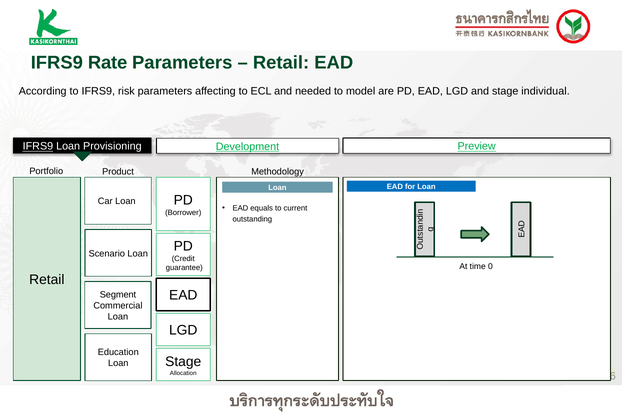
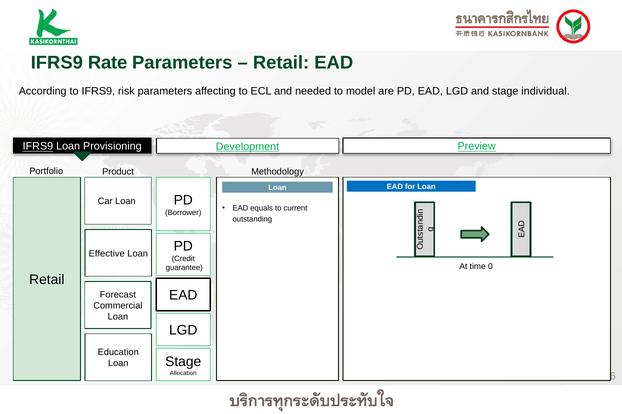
Scenario: Scenario -> Effective (107, 254)
Segment: Segment -> Forecast (118, 295)
